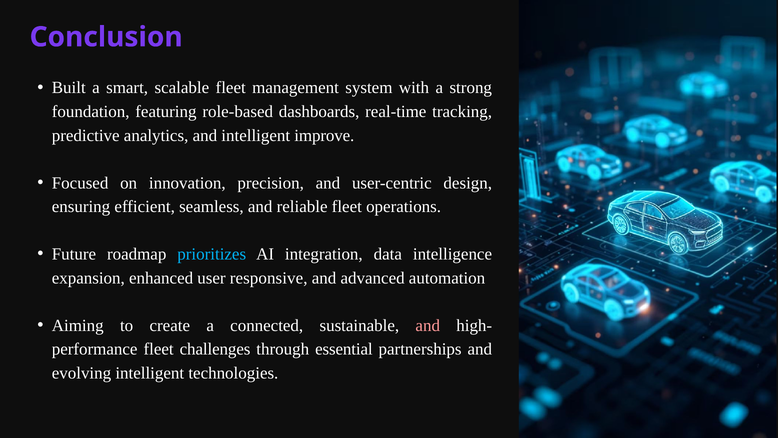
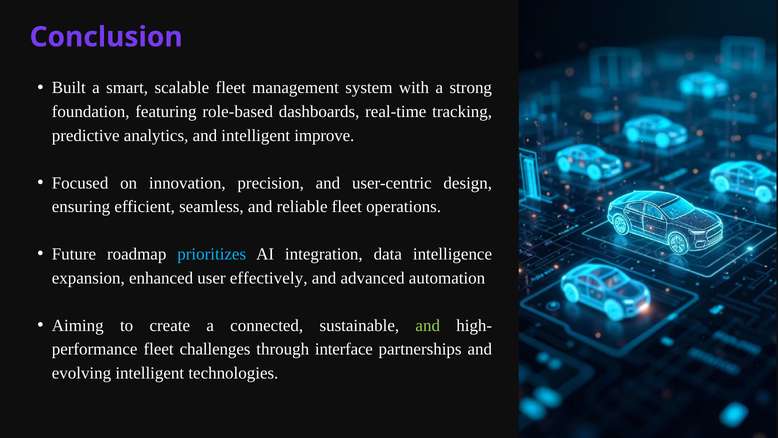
responsive: responsive -> effectively (269, 278)
and colour: pink -> light green (428, 325)
essential: essential -> interface (344, 349)
